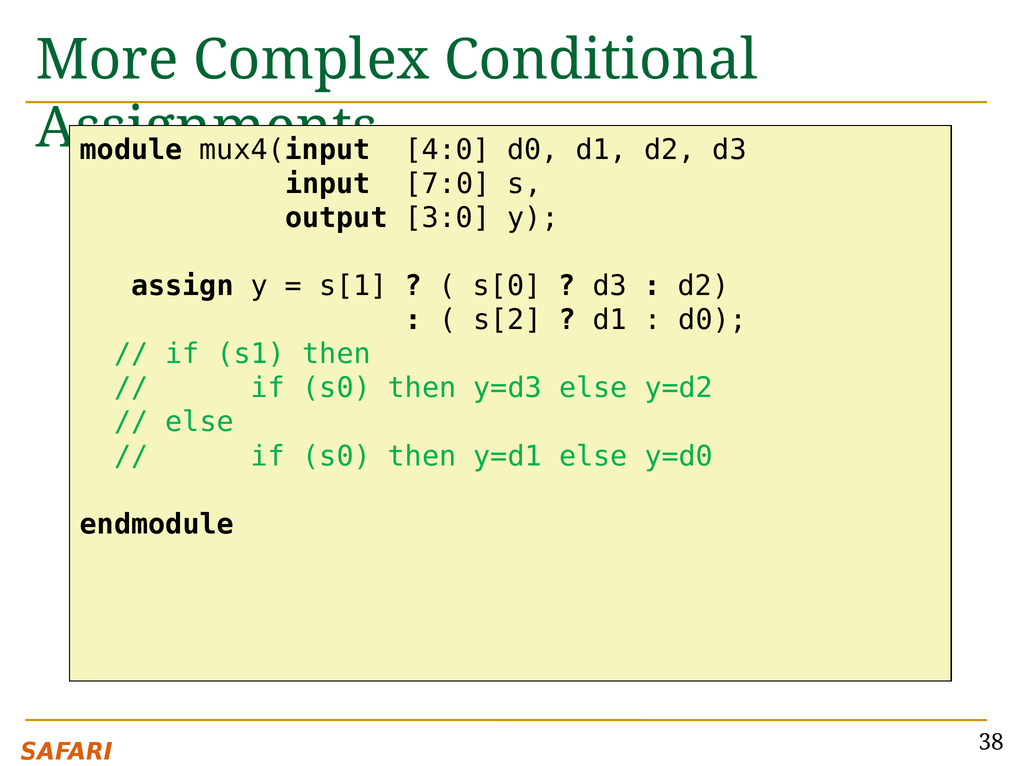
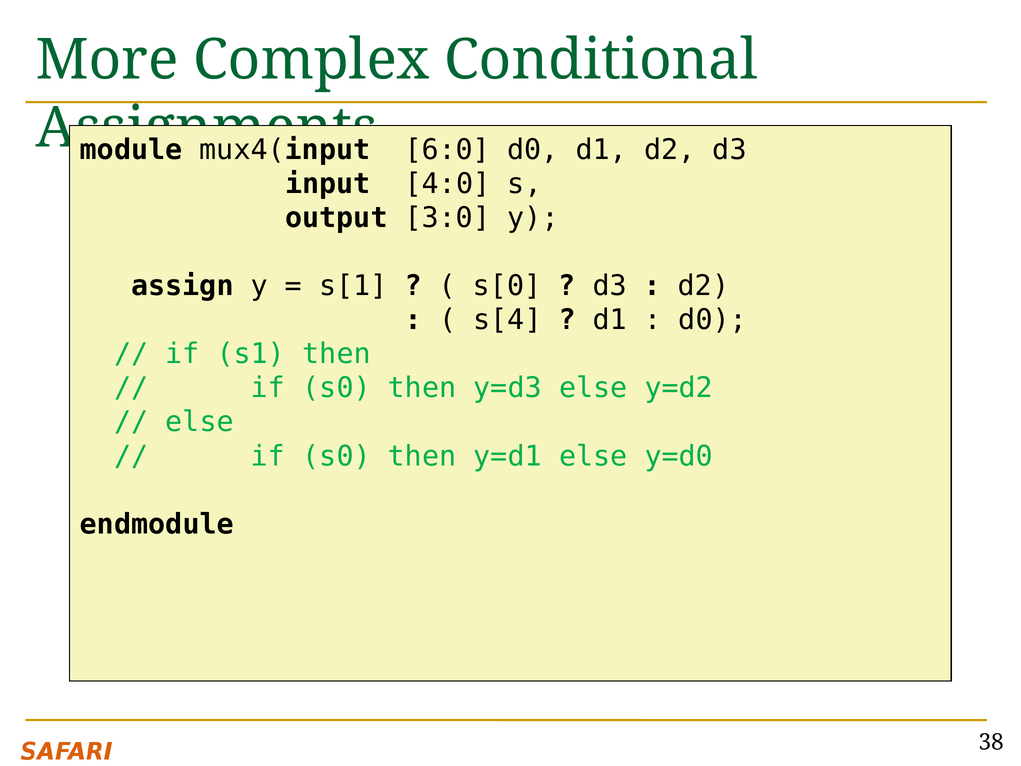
4:0: 4:0 -> 6:0 (447, 150)
7:0: 7:0 -> 4:0 (447, 184)
s[2: s[2 -> s[4 (507, 320)
